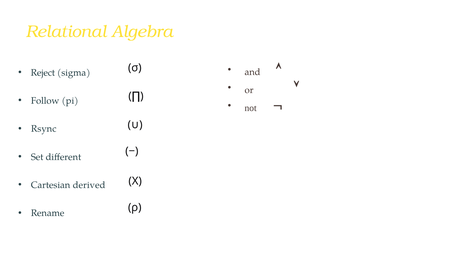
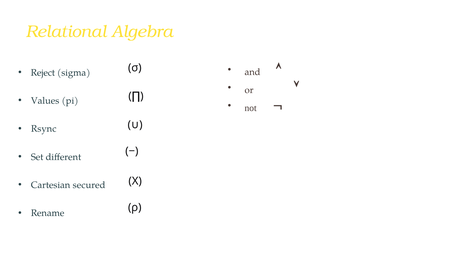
Follow: Follow -> Values (45, 101)
derived: derived -> secured (89, 185)
